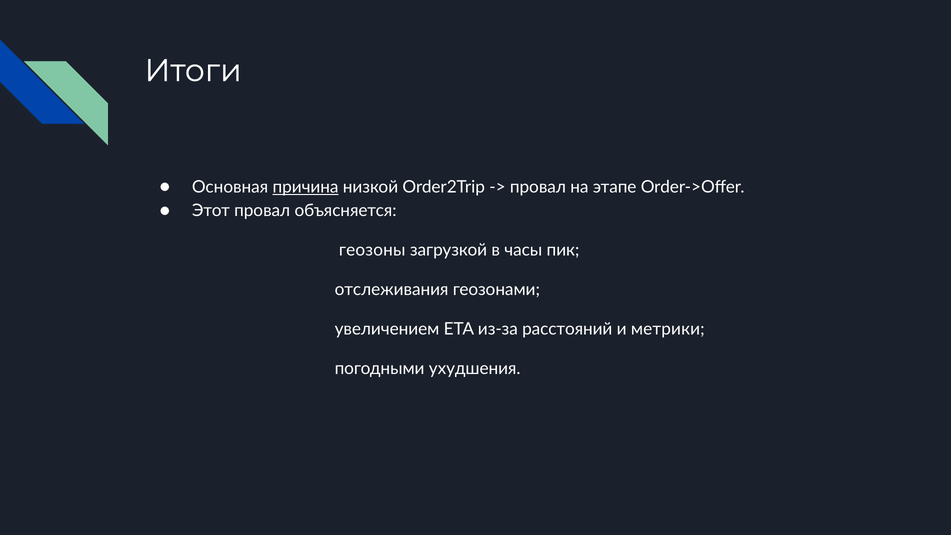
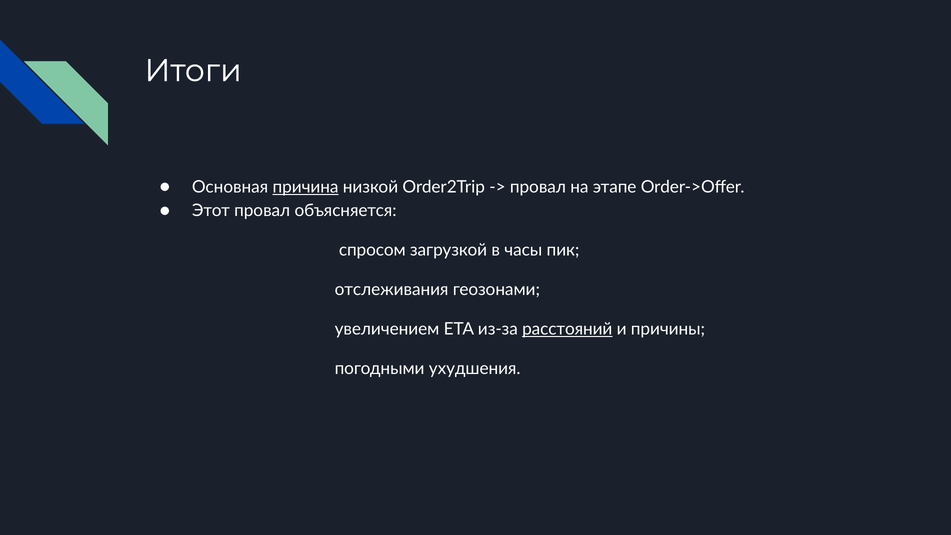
геозоны: геозоны -> спросом (372, 250)
расстояний underline: none -> present (567, 329)
метрики: метрики -> причины (668, 329)
